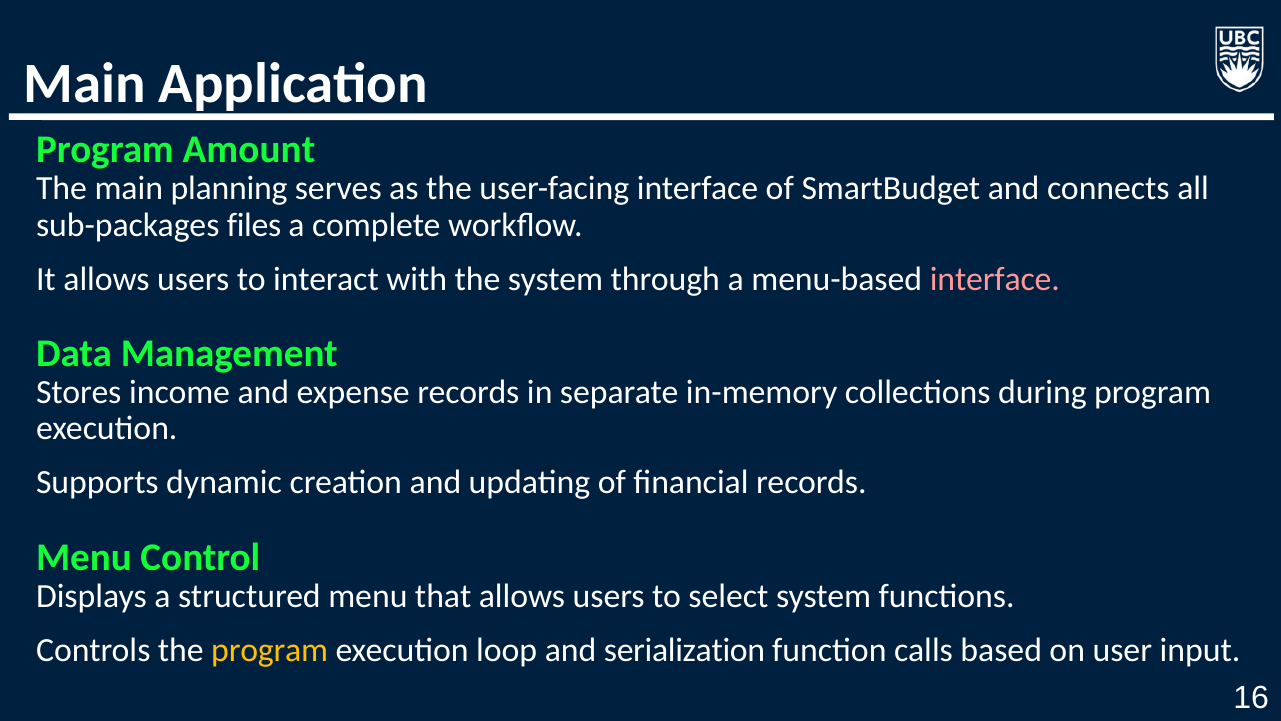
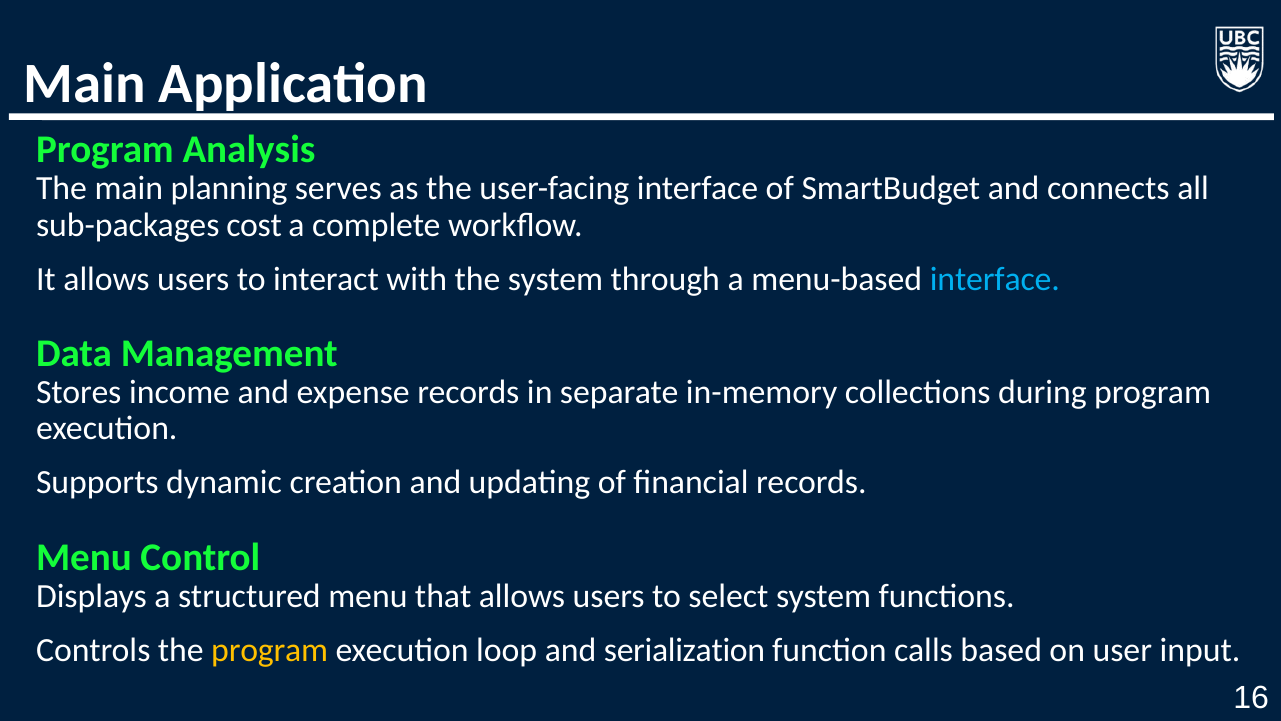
Amount: Amount -> Analysis (249, 150)
files: files -> cost (254, 225)
interface colour: pink -> light blue (995, 279)
